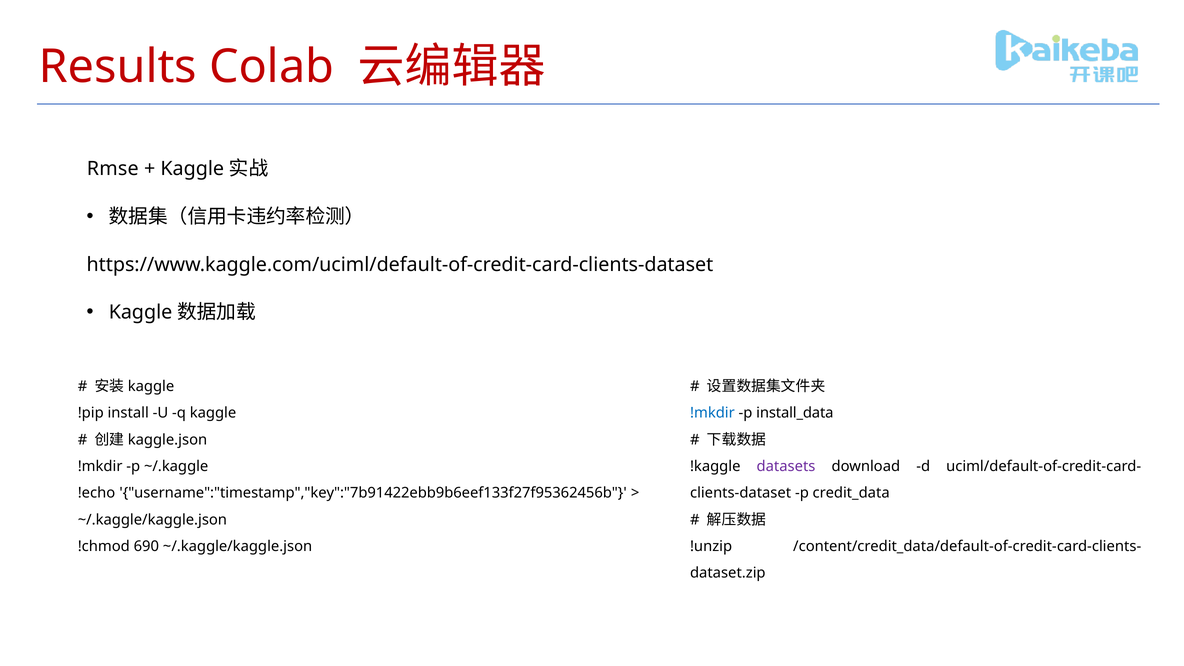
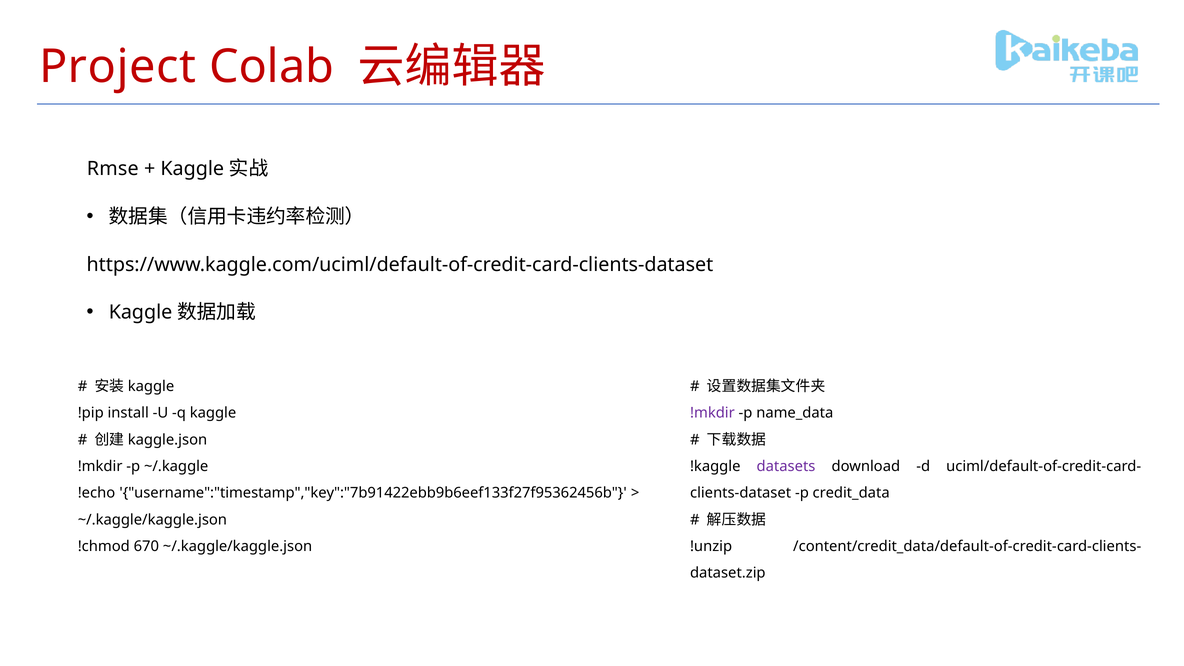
Results: Results -> Project (118, 67)
!mkdir colour: blue -> purple (712, 413)
install_data: install_data -> name_data (795, 413)
690: 690 -> 670 (146, 546)
